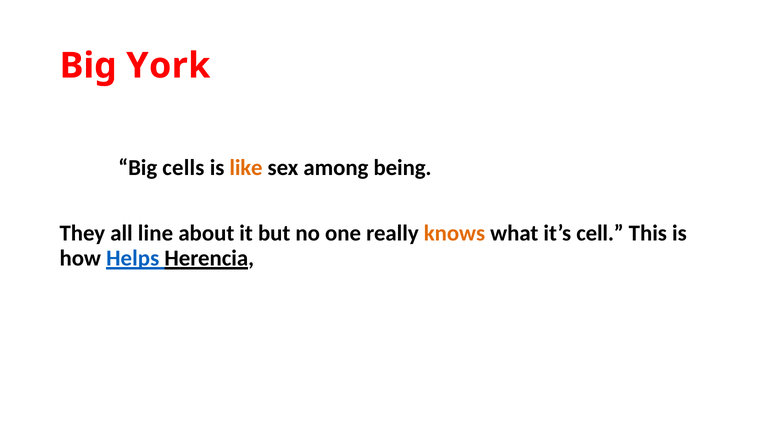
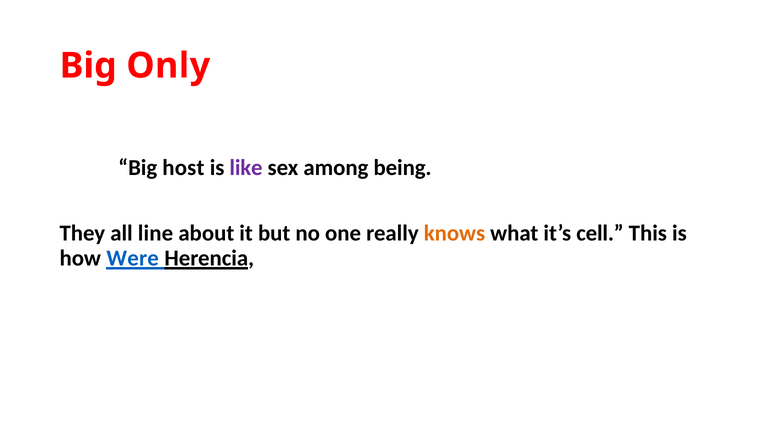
York: York -> Only (168, 66)
cells: cells -> host (183, 168)
like colour: orange -> purple (246, 168)
Helps: Helps -> Were (133, 258)
